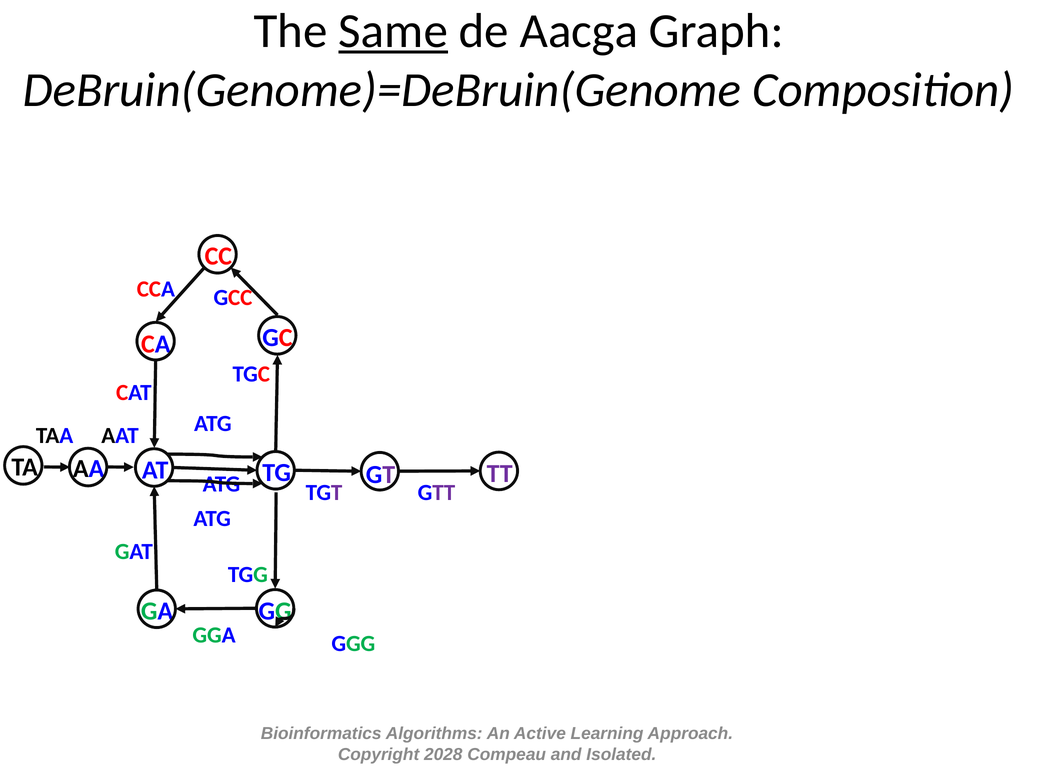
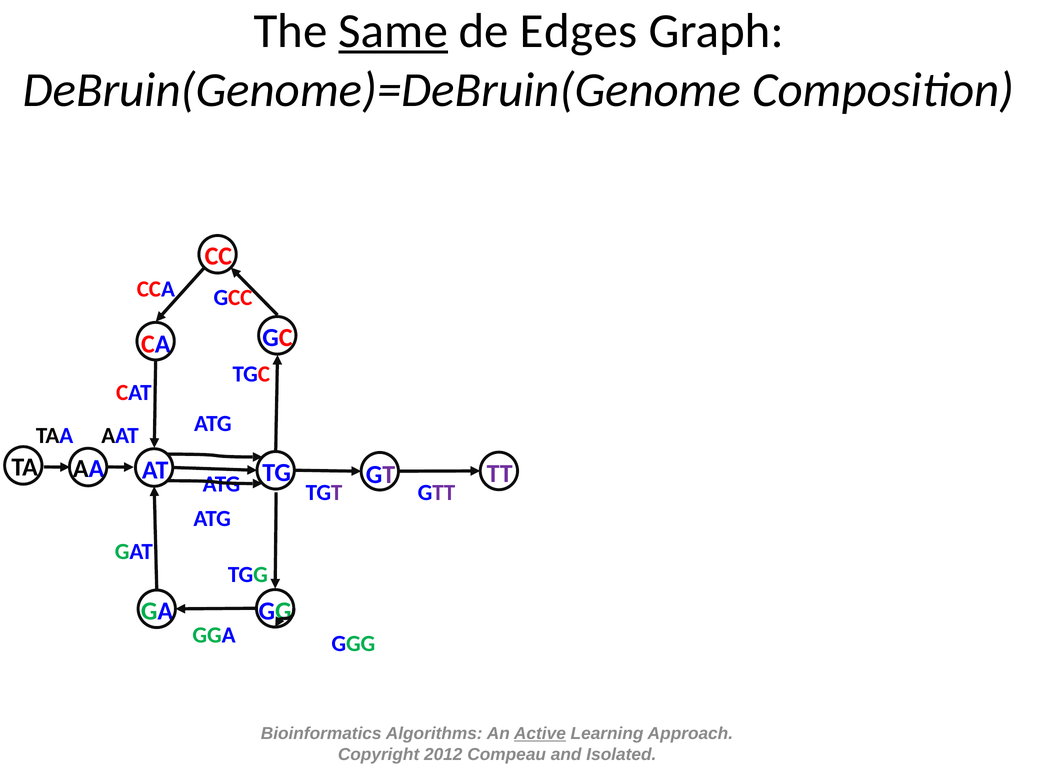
Aacga: Aacga -> Edges (579, 31)
Active underline: none -> present (540, 733)
2028: 2028 -> 2012 (443, 754)
